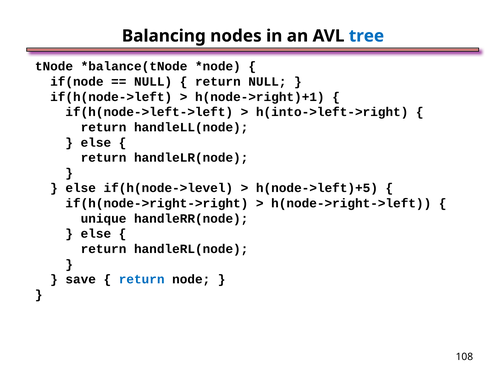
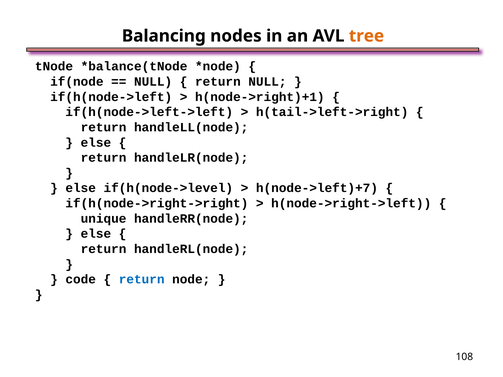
tree colour: blue -> orange (366, 36)
h(into->left->right: h(into->left->right -> h(tail->left->right (332, 112)
h(node->left)+5: h(node->left)+5 -> h(node->left)+7 (317, 188)
save: save -> code (81, 280)
